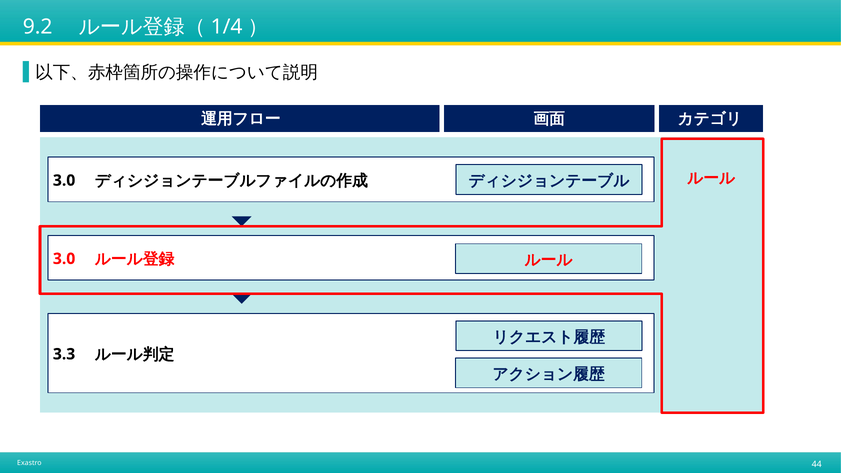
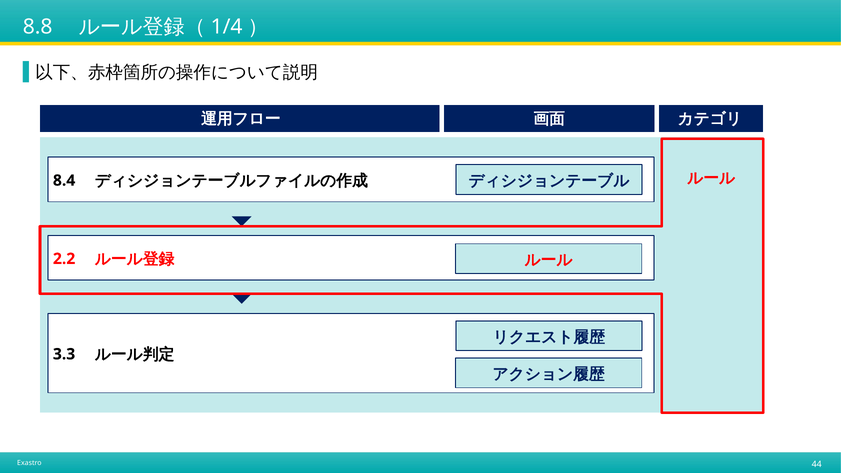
9.2: 9.2 -> 8.8 (38, 27)
3.0: 3.0 -> 8.4 (64, 180)
3.0: 3.0 -> 2.2 (64, 259)
